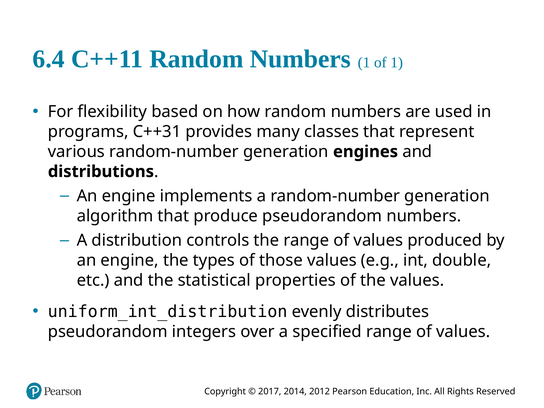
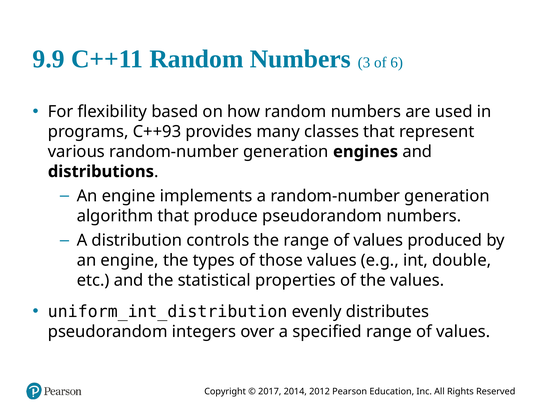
6.4: 6.4 -> 9.9 (49, 59)
Numbers 1: 1 -> 3 (364, 62)
of 1: 1 -> 6 (397, 62)
C++31: C++31 -> C++93 (157, 132)
